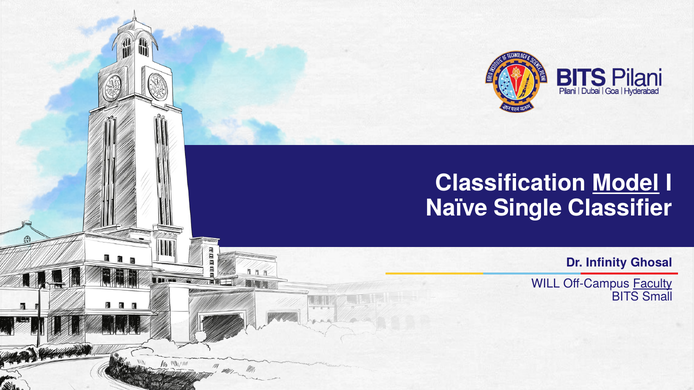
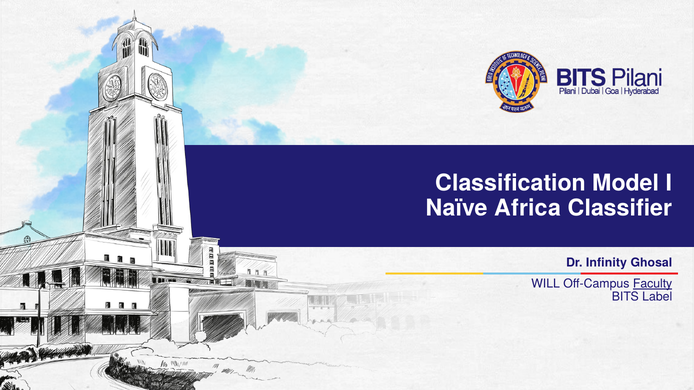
Model underline: present -> none (626, 184)
Single: Single -> Africa (528, 209)
Small: Small -> Label (657, 297)
